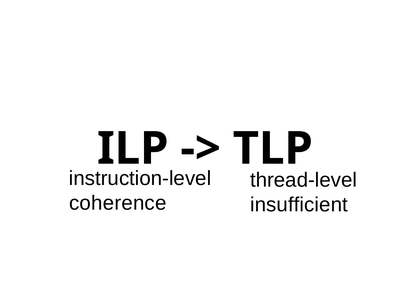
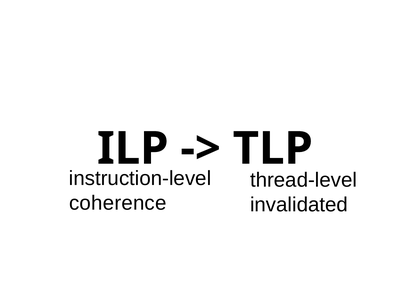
insufficient: insufficient -> invalidated (299, 204)
